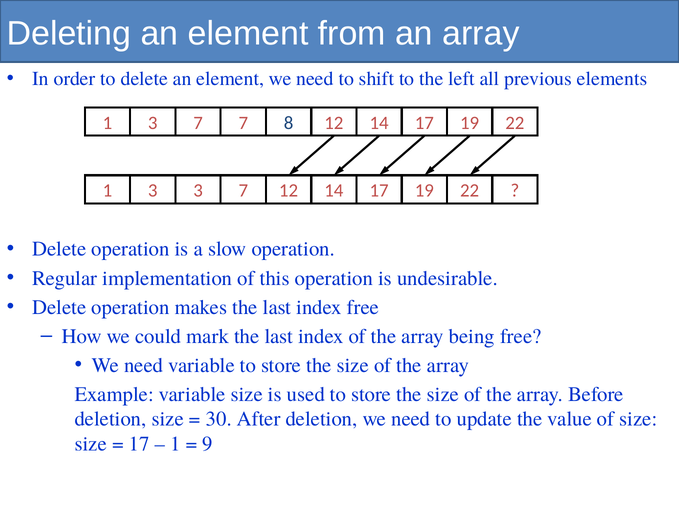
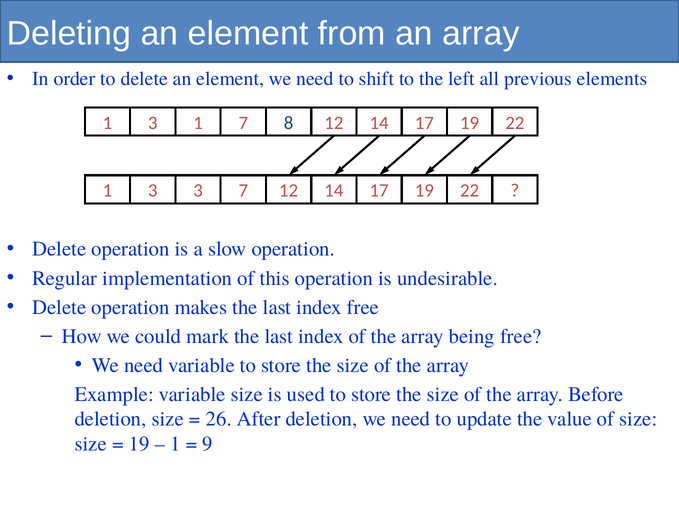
1 3 7: 7 -> 1 (198, 123)
30: 30 -> 26 (219, 419)
17: 17 -> 19 (139, 444)
